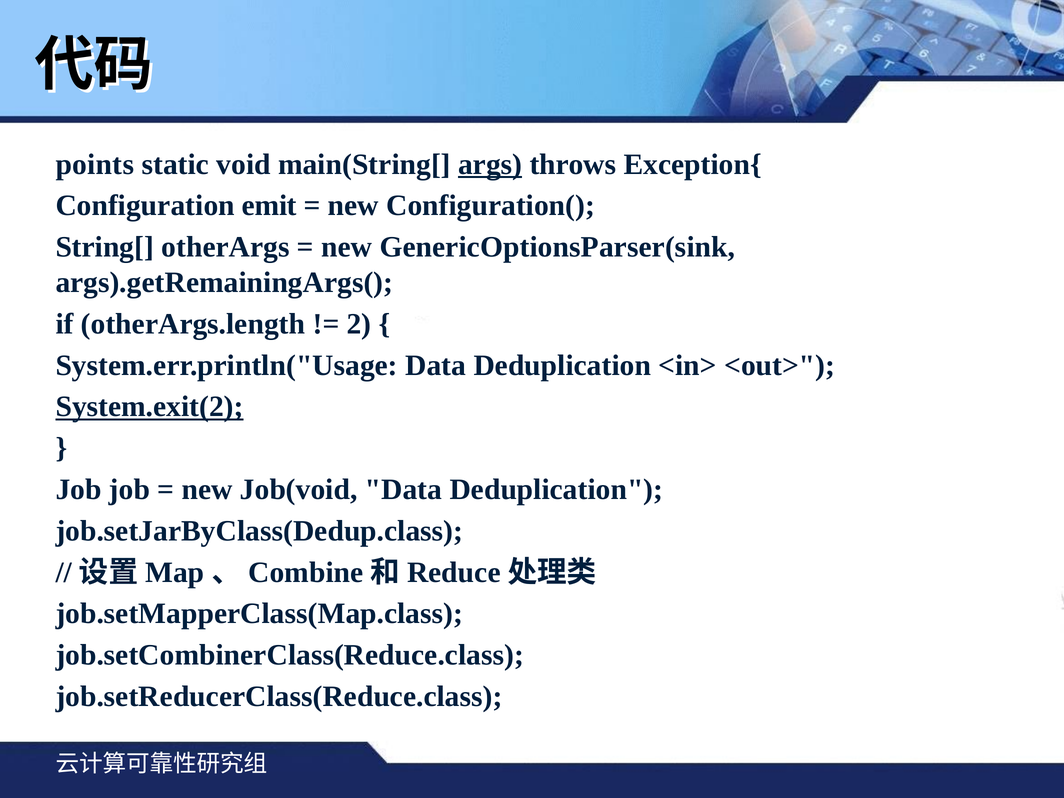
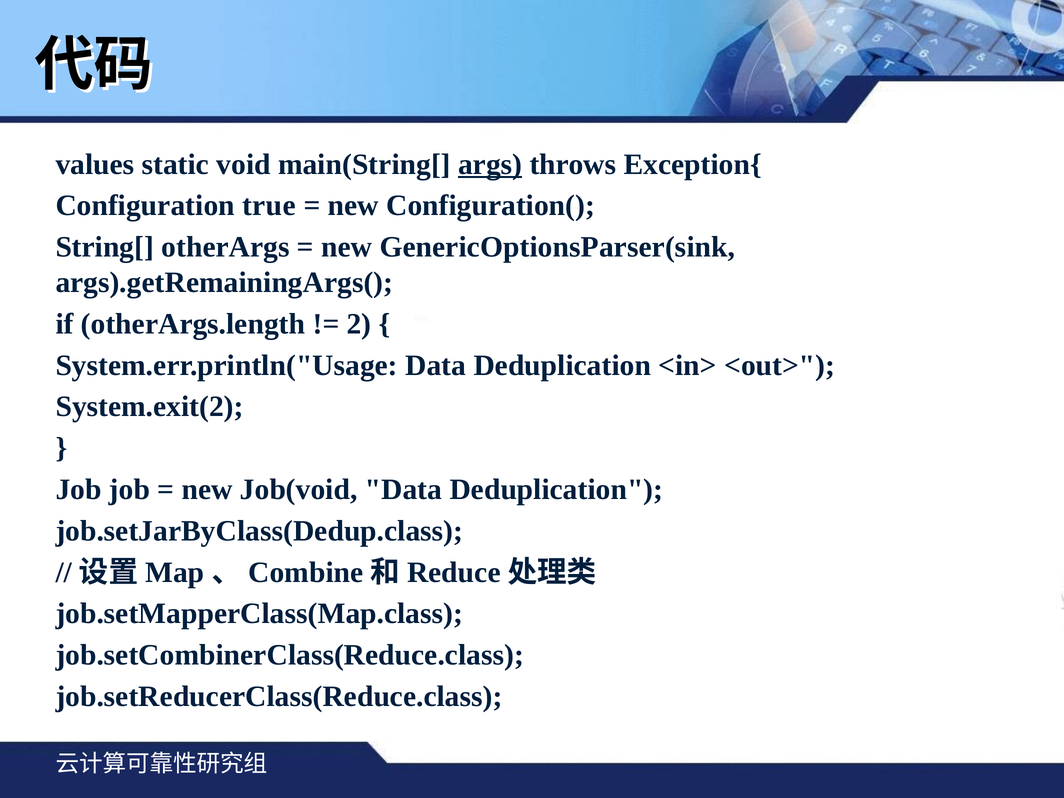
points: points -> values (95, 164)
emit: emit -> true (269, 206)
System.exit(2 underline: present -> none (150, 407)
